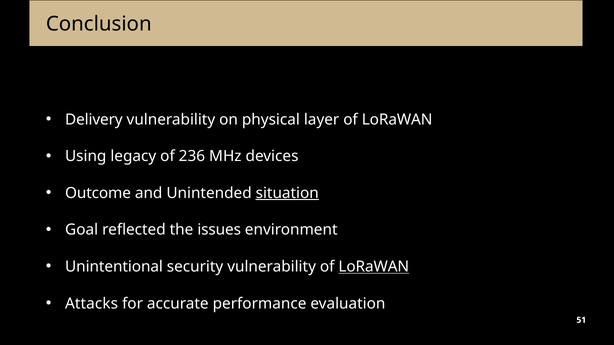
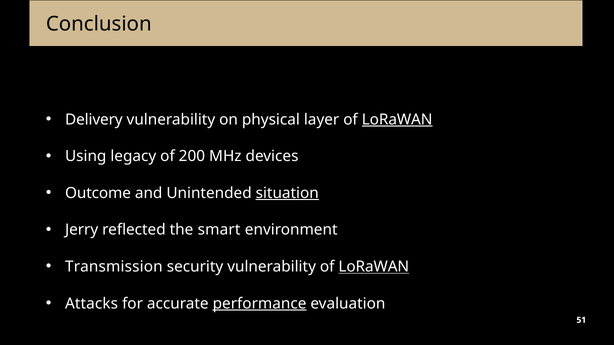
LoRaWAN underline: none -> present (397, 120)
236: 236 -> 200 (192, 156)
Goal: Goal -> Jerry (82, 230)
issues: issues -> smart (219, 230)
Unintentional: Unintentional -> Transmission (114, 267)
performance underline: none -> present (260, 304)
